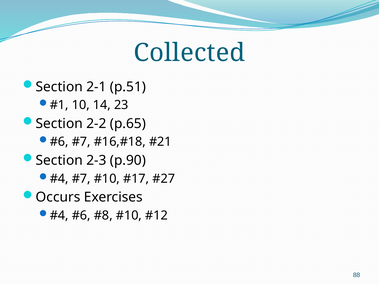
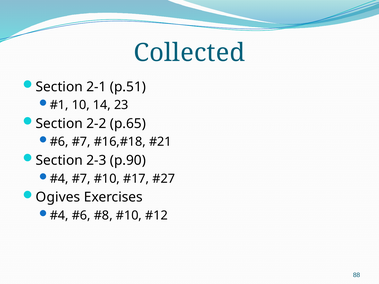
Occurs: Occurs -> Ogives (58, 197)
